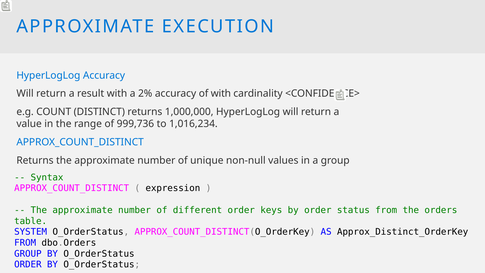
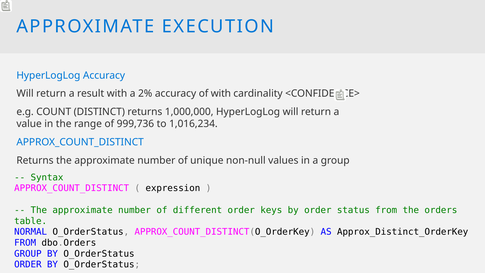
SYSTEM: SYSTEM -> NORMAL (31, 232)
